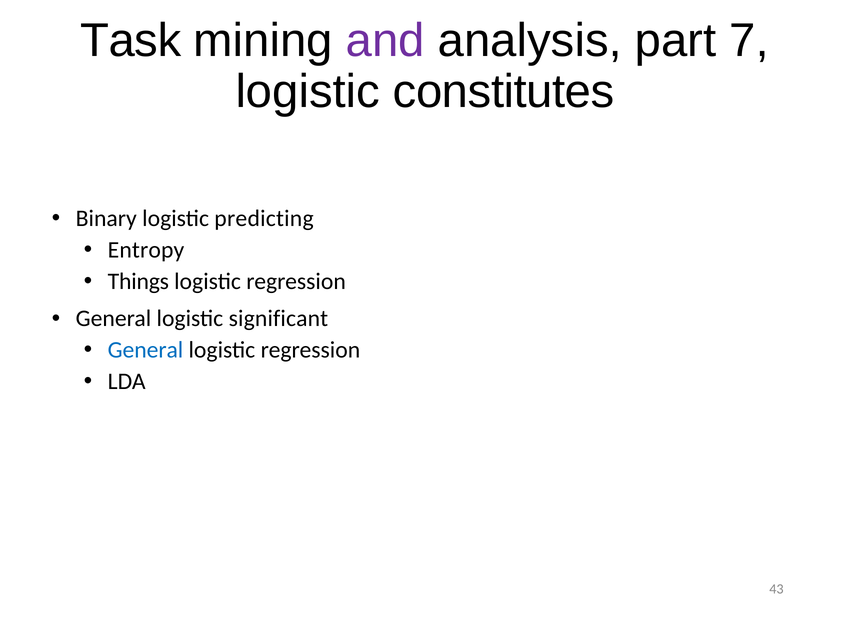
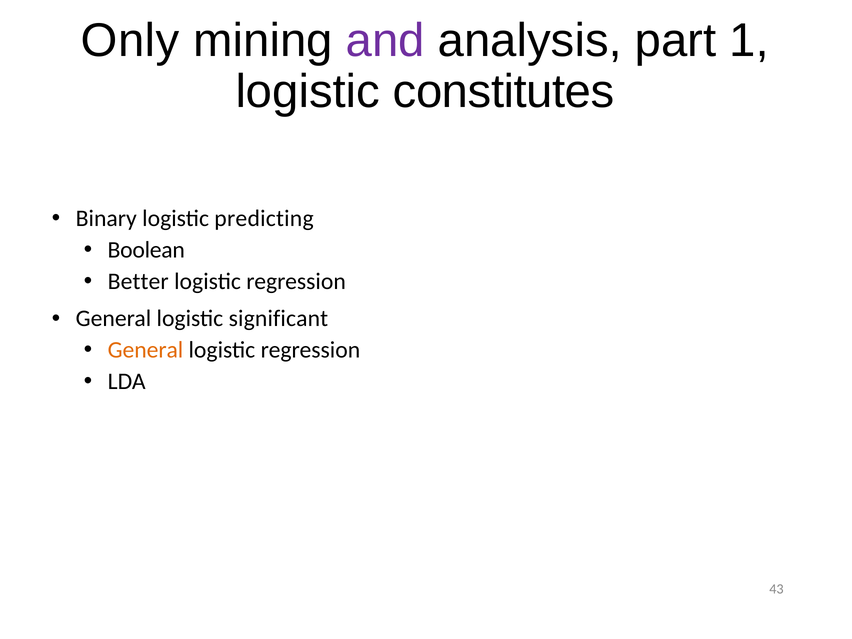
Task: Task -> Only (130, 41)
7: 7 -> 1 (749, 41)
Entropy: Entropy -> Boolean (146, 250)
Things: Things -> Better (138, 281)
General colour: blue -> orange (145, 350)
